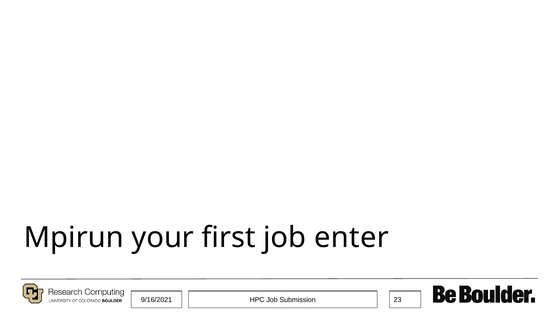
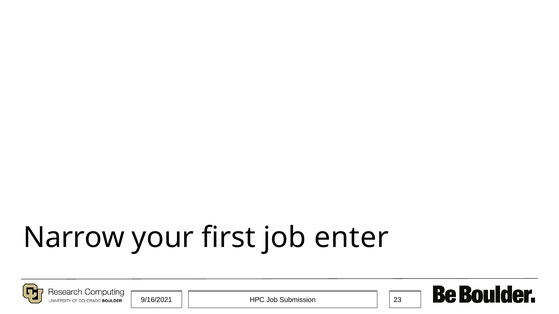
Mpirun: Mpirun -> Narrow (74, 238)
